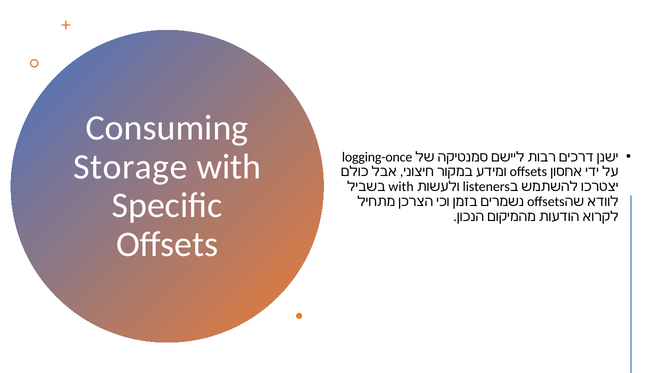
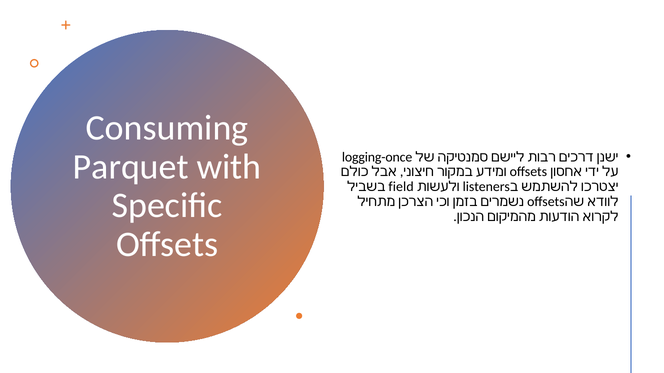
Storage: Storage -> Parquet (131, 167)
with: with -> field (401, 187)
